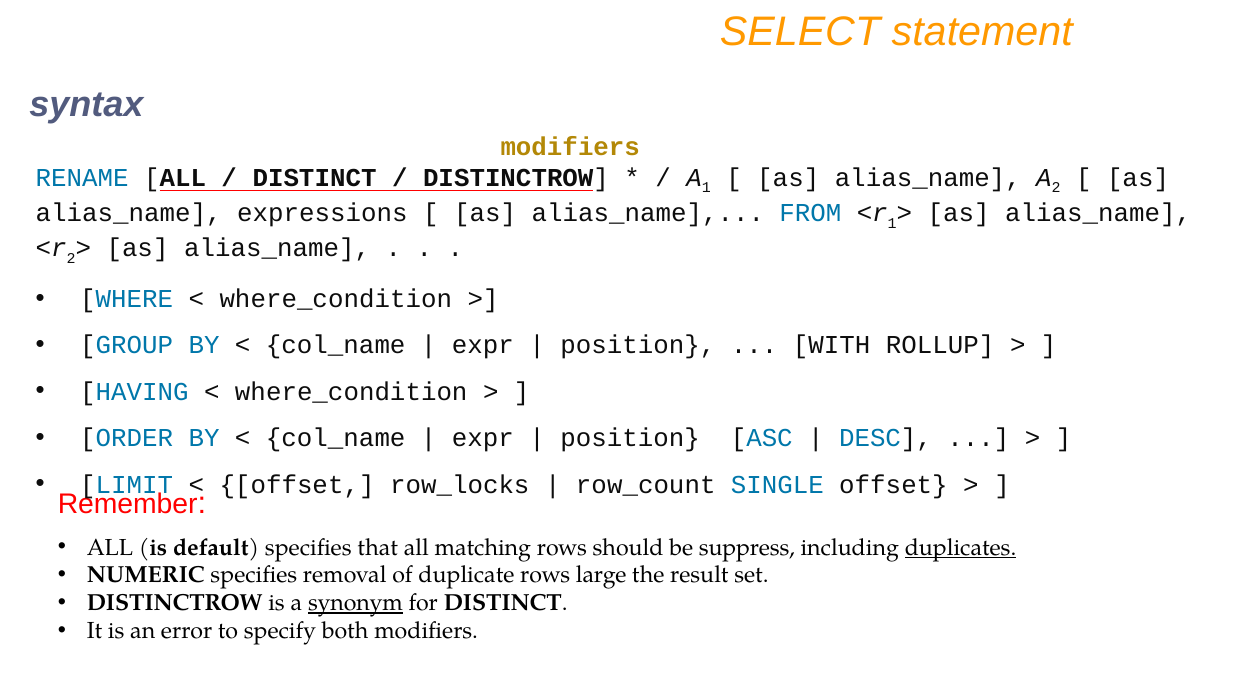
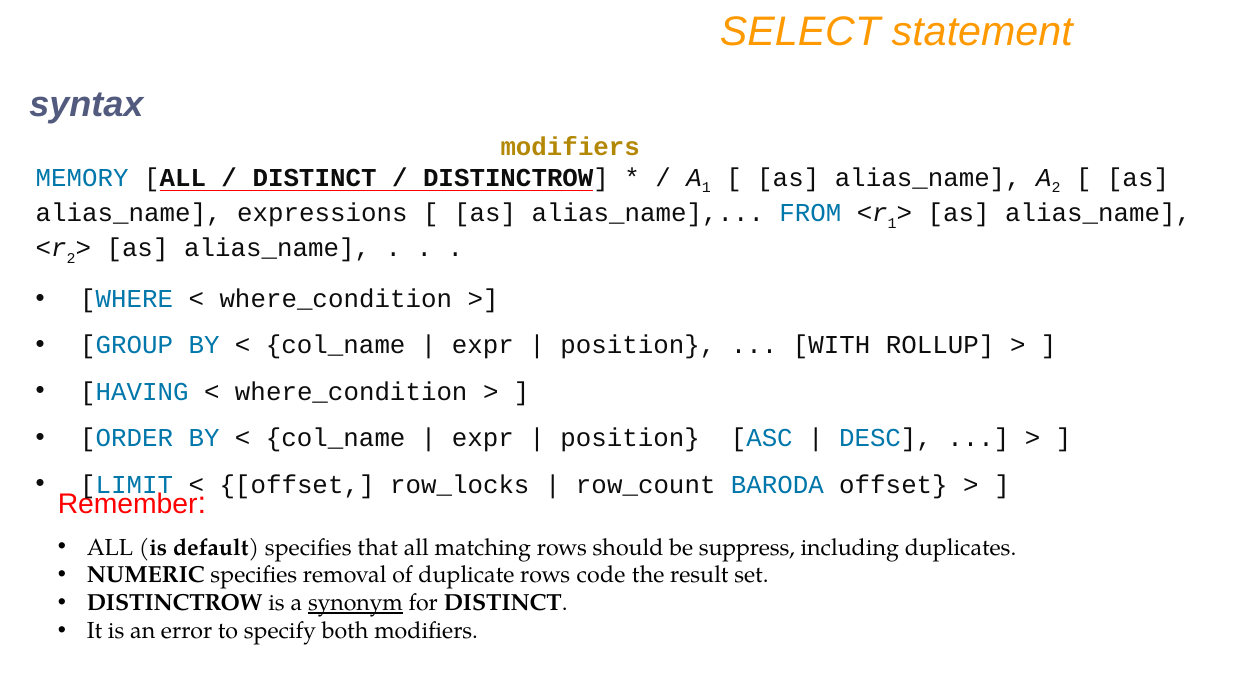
RENAME: RENAME -> MEMORY (82, 178)
SINGLE: SINGLE -> BARODA (777, 485)
duplicates underline: present -> none (961, 547)
large: large -> code (601, 575)
